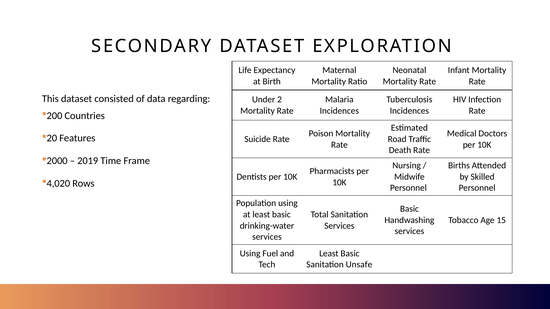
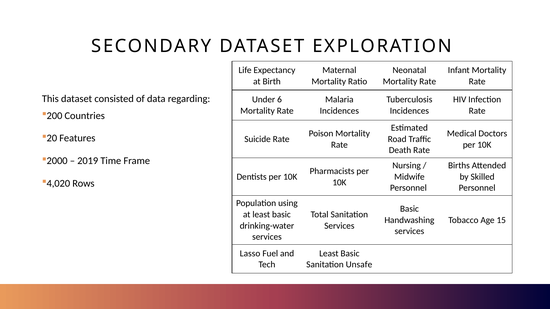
2: 2 -> 6 (280, 100)
Using: Using -> Lasso (250, 254)
